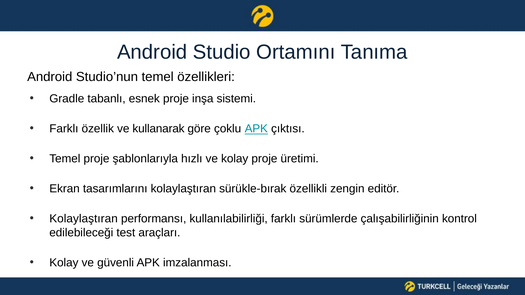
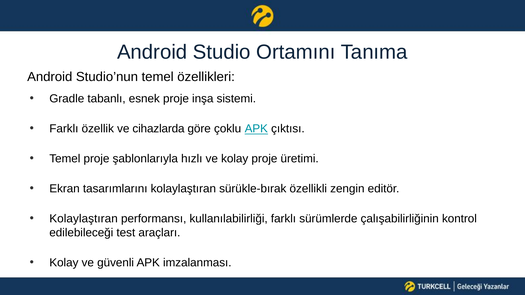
kullanarak: kullanarak -> cihazlarda (159, 129)
